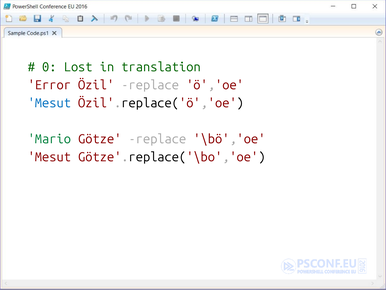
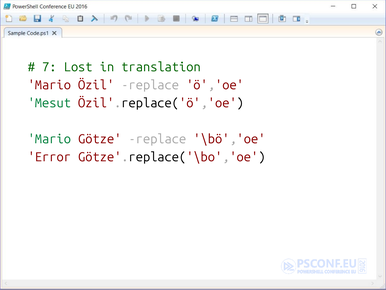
0: 0 -> 7 (49, 67)
Error: Error -> Mario (49, 85)
Mesut colour: blue -> green (49, 103)
Mesut: Mesut -> Error (49, 157)
